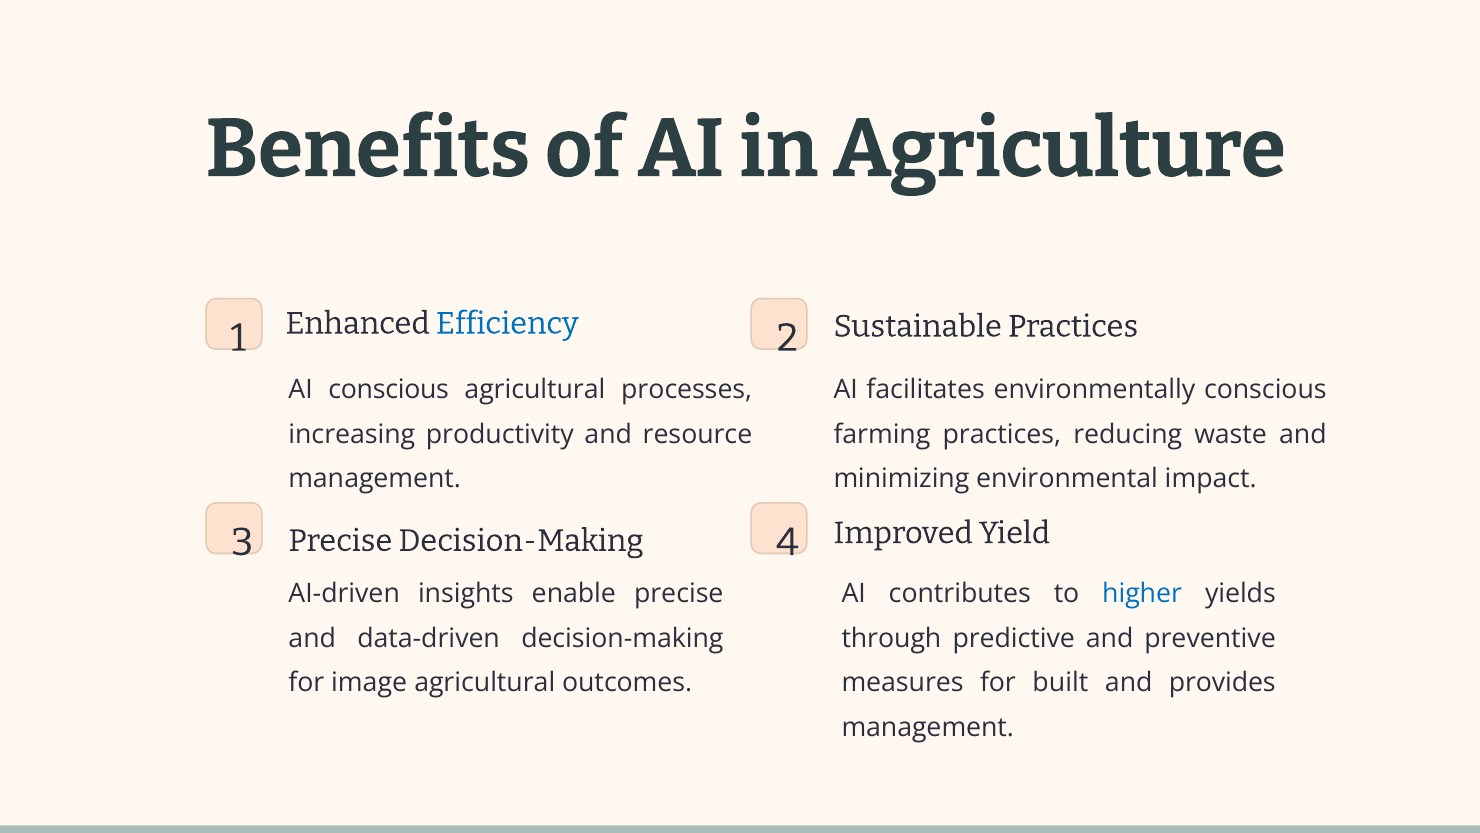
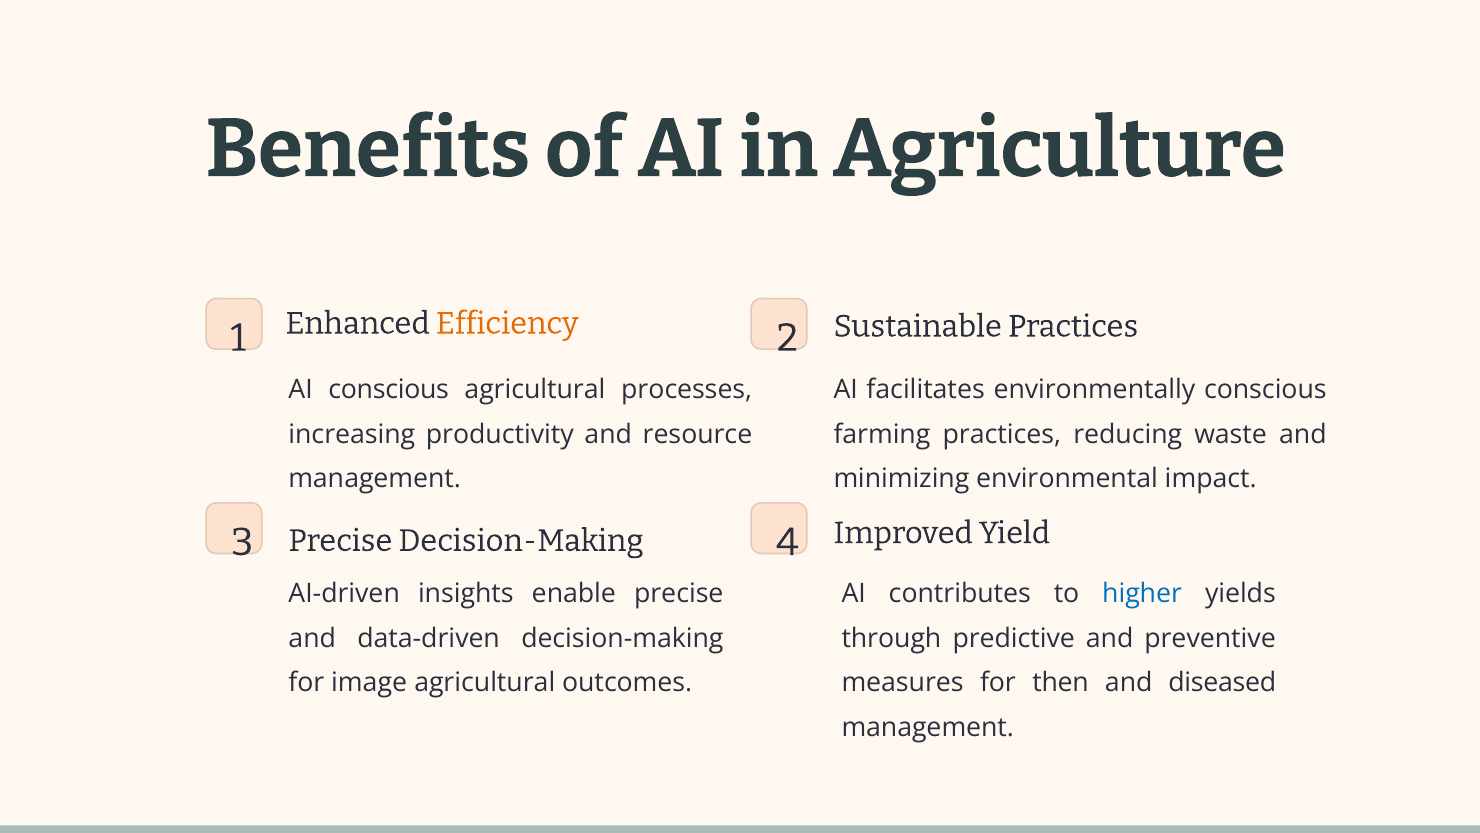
Efficiency colour: blue -> orange (507, 323)
built: built -> then (1061, 683)
provides: provides -> diseased (1222, 683)
